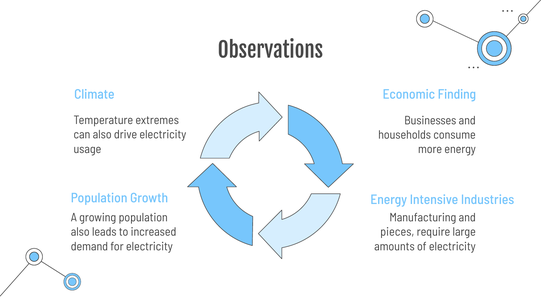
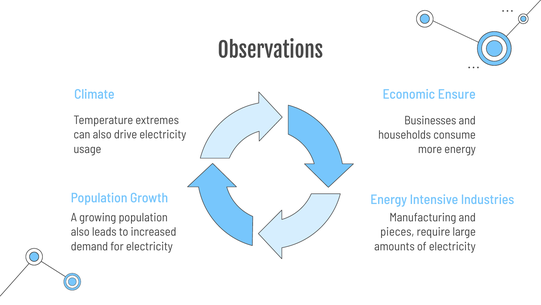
Finding: Finding -> Ensure (457, 94)
